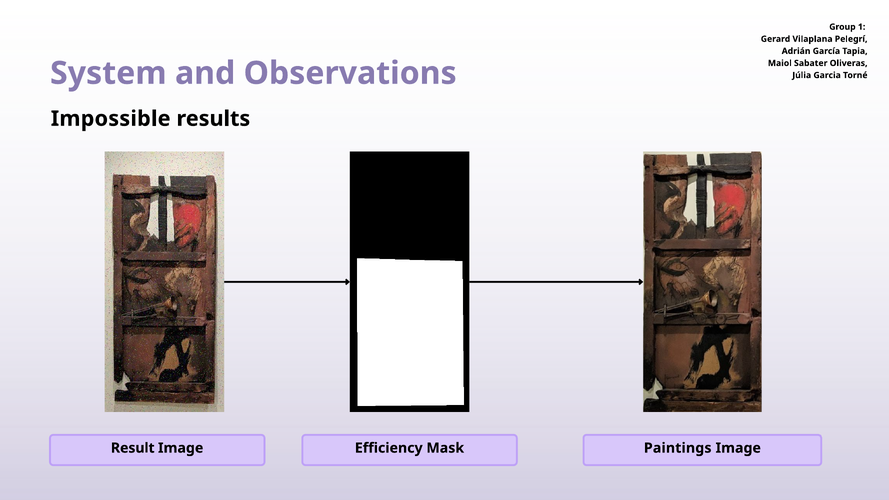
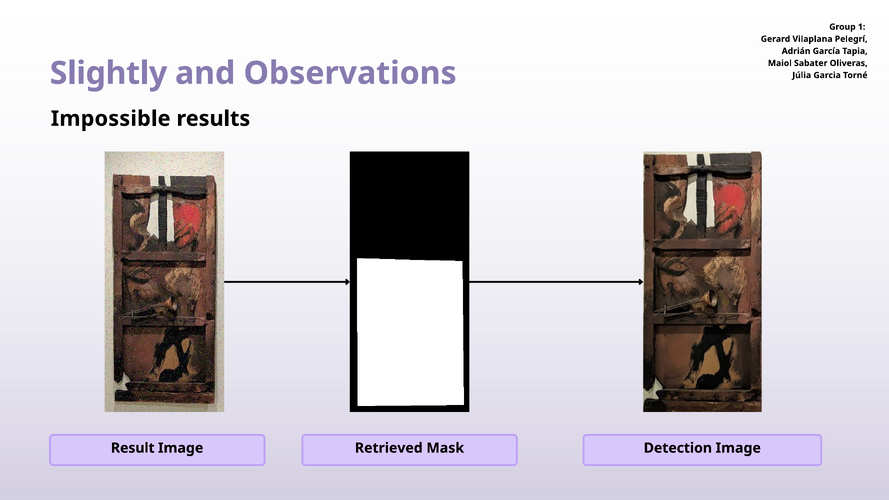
System: System -> Slightly (109, 73)
Efficiency: Efficiency -> Retrieved (389, 448)
Paintings: Paintings -> Detection (678, 448)
